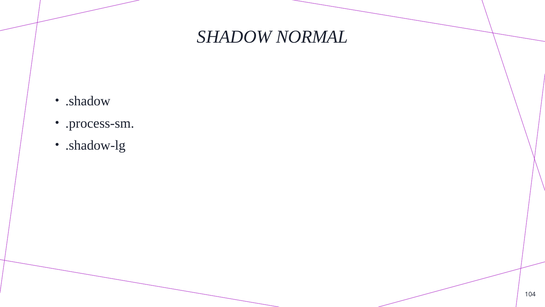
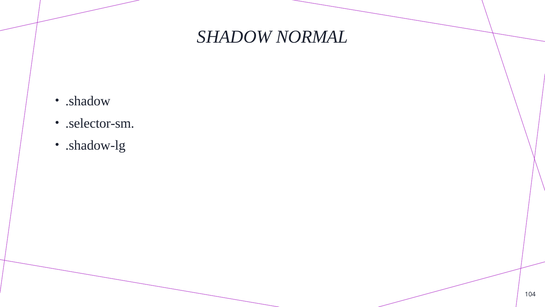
.process-sm: .process-sm -> .selector-sm (100, 123)
